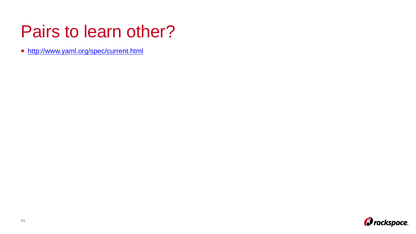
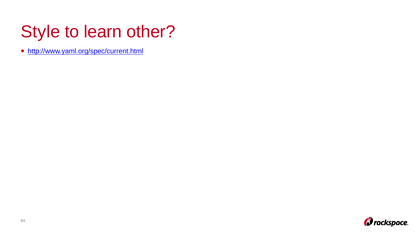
Pairs: Pairs -> Style (40, 32)
